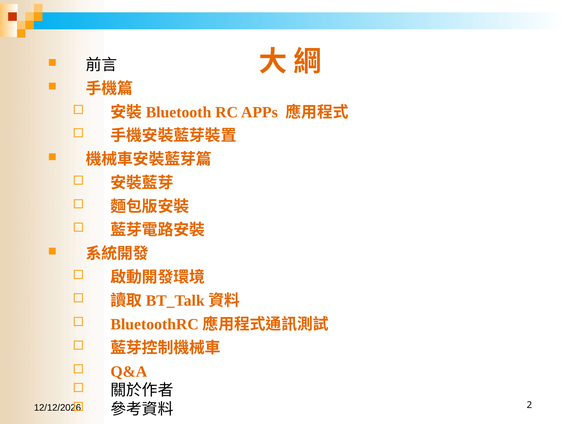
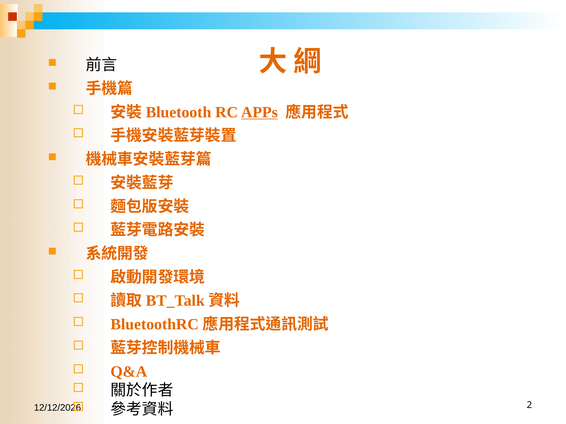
APPs underline: none -> present (259, 112)
